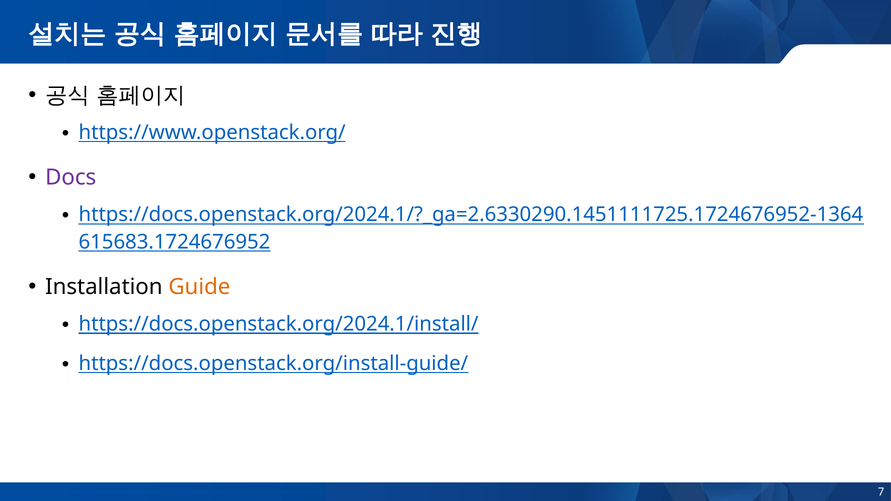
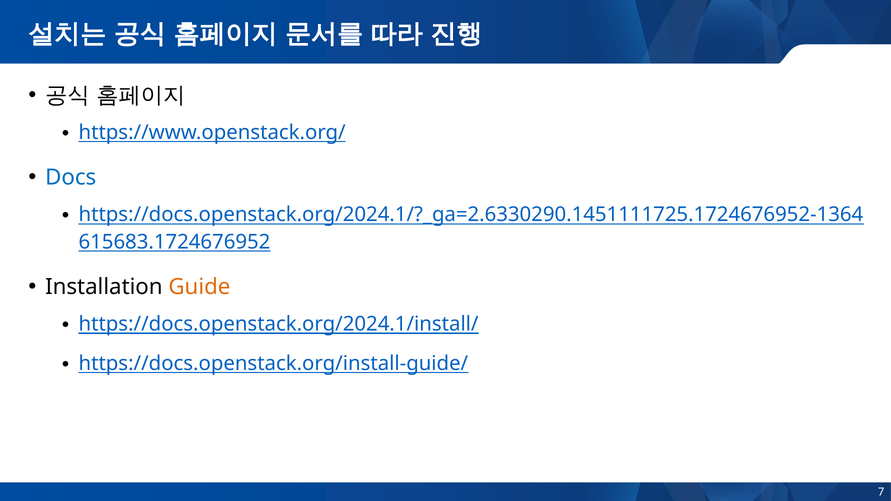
Docs colour: purple -> blue (71, 178)
